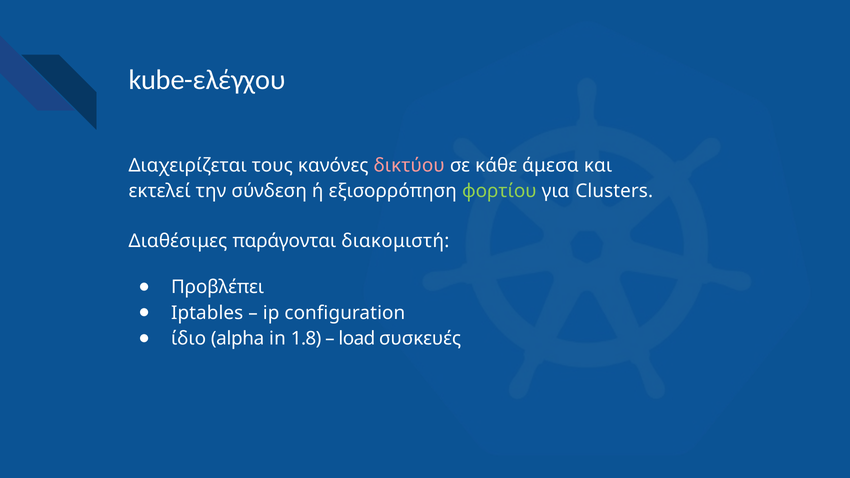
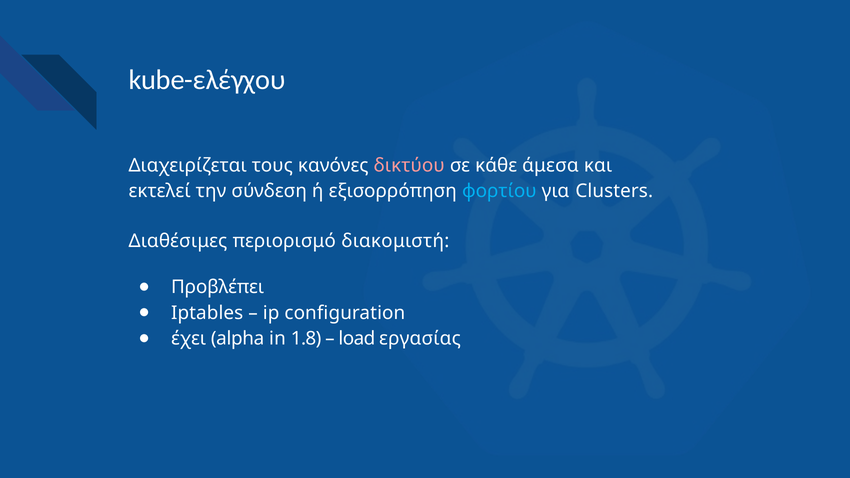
φορτίου colour: light green -> light blue (499, 191)
παράγονται: παράγονται -> περιορισμό (284, 241)
ίδιο: ίδιο -> έχει (189, 339)
συσκευές: συσκευές -> εργασίας (420, 339)
